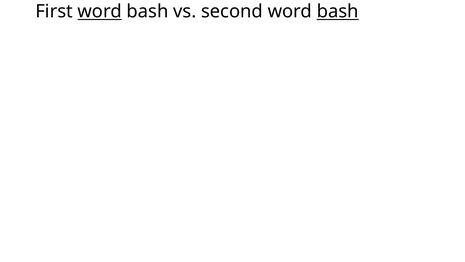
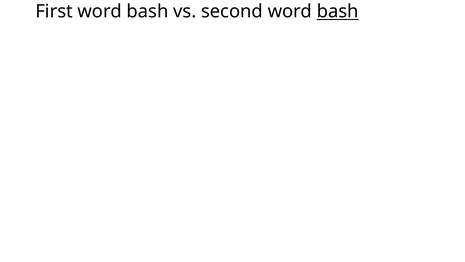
word underline: present -> none (100, 12)
